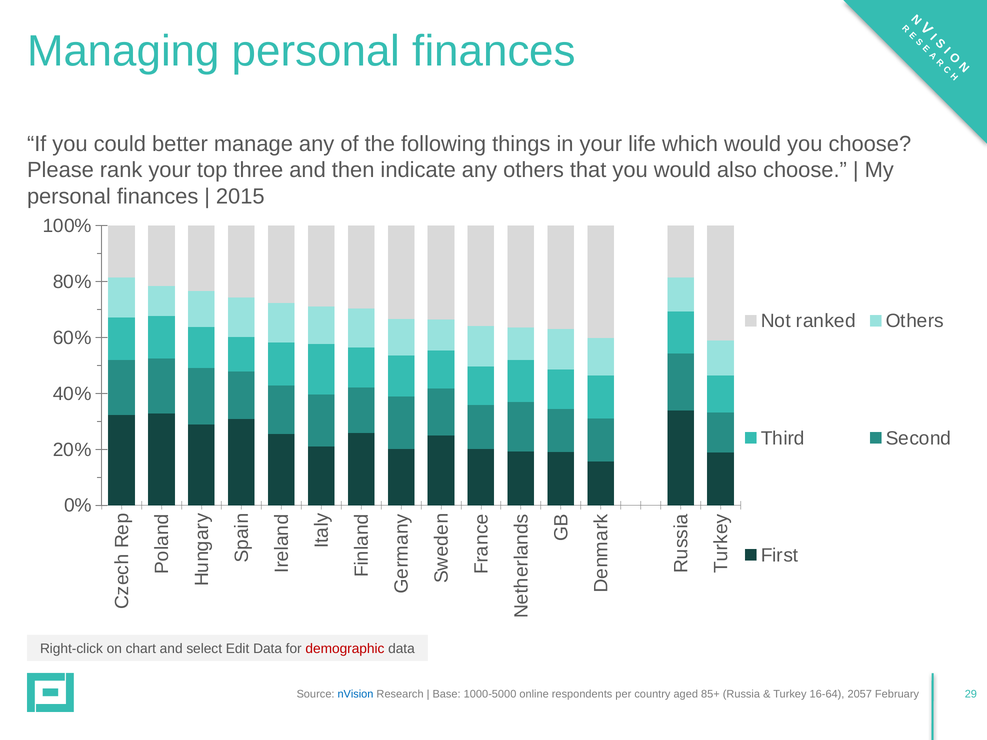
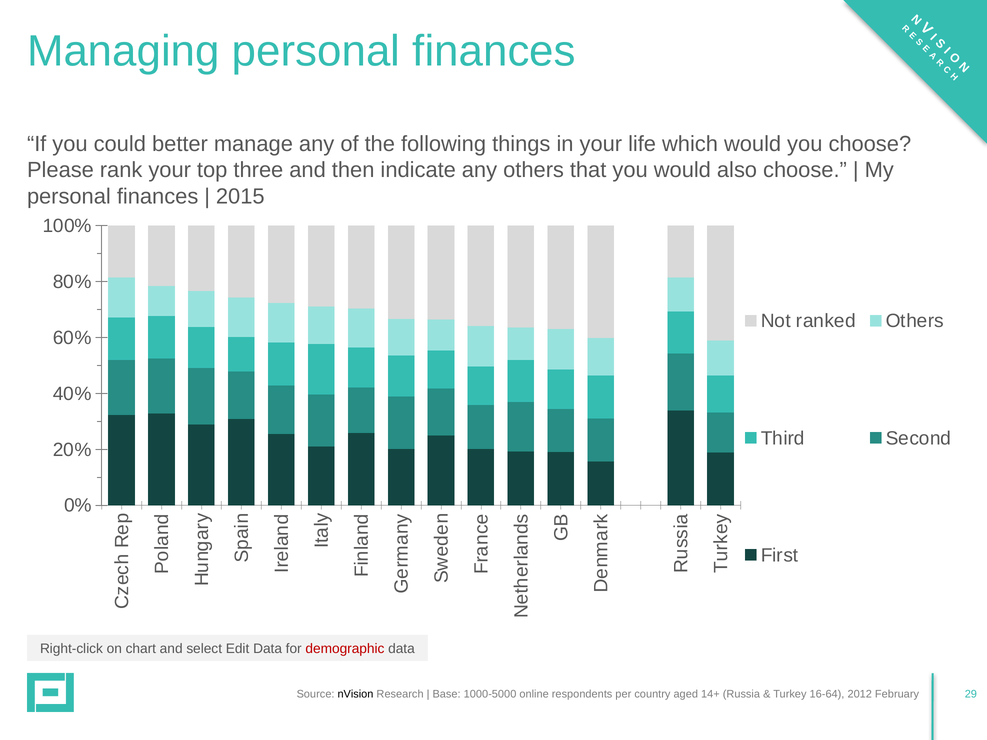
nVision colour: blue -> black (355, 694)
85+: 85+ -> 14+ (710, 694)
2057: 2057 -> 2012 (860, 694)
